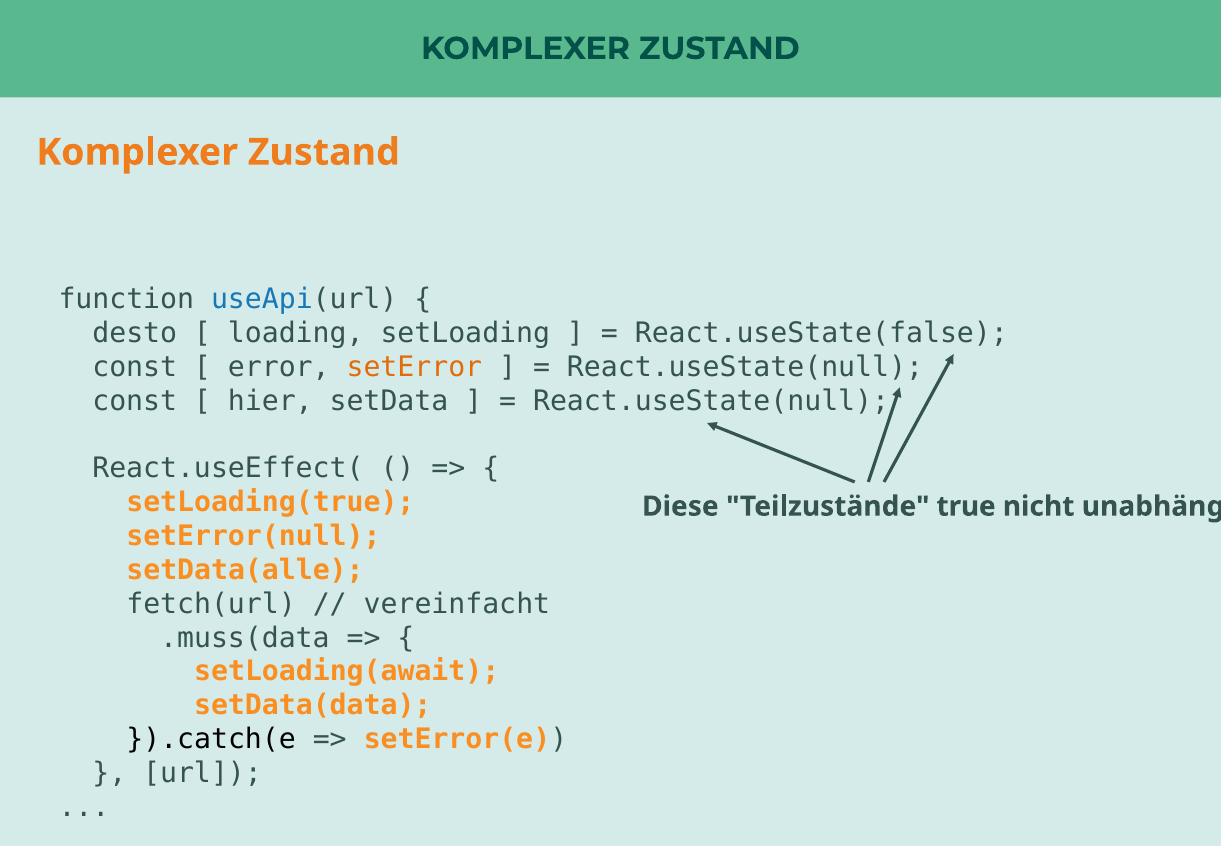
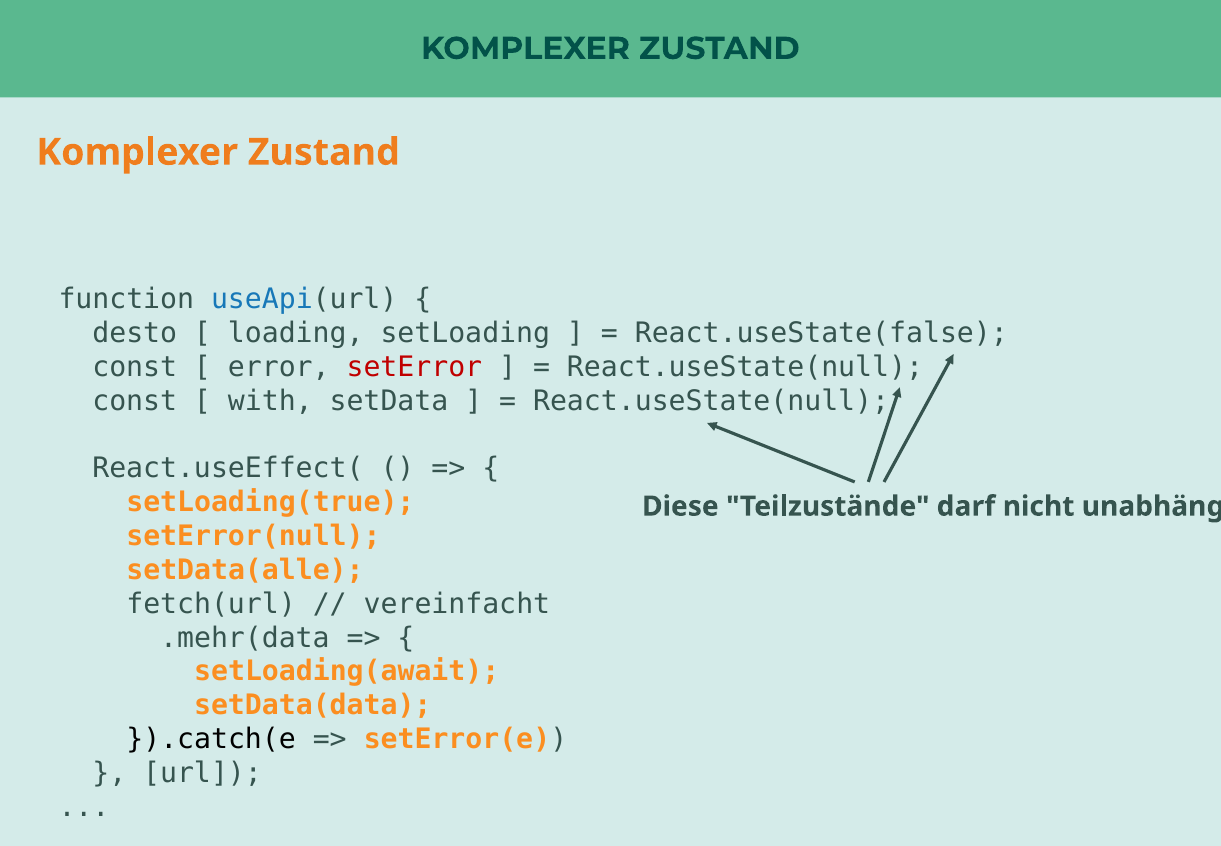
setError colour: orange -> red (414, 367)
hier: hier -> with (270, 401)
true: true -> darf (966, 506)
.muss(data: .muss(data -> .mehr(data (245, 637)
